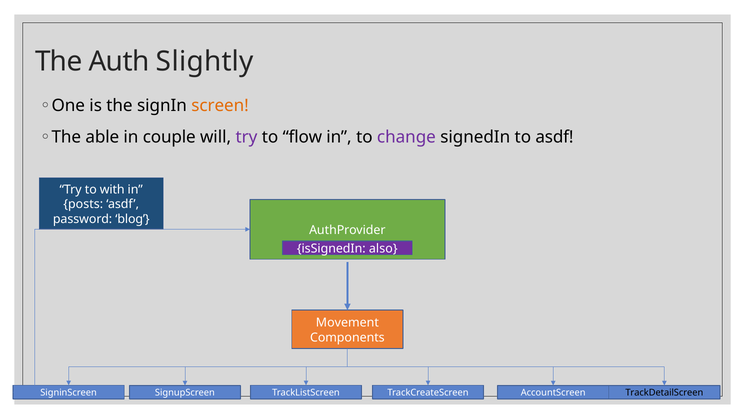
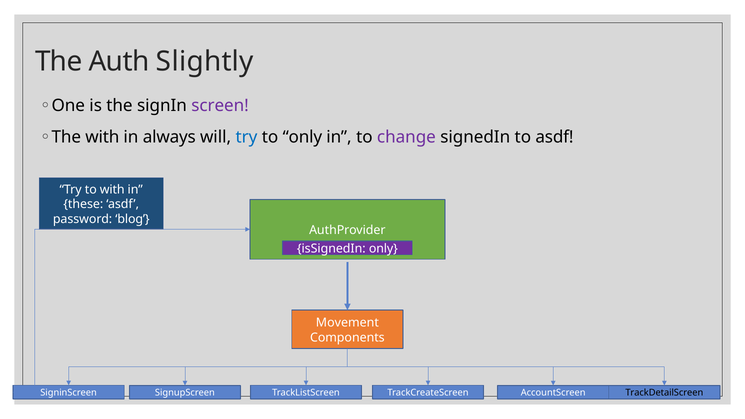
screen colour: orange -> purple (220, 106)
The able: able -> with (102, 137)
couple: couple -> always (169, 137)
try colour: purple -> blue (246, 137)
to flow: flow -> only (302, 137)
posts: posts -> these (83, 204)
isSignedIn also: also -> only (383, 249)
